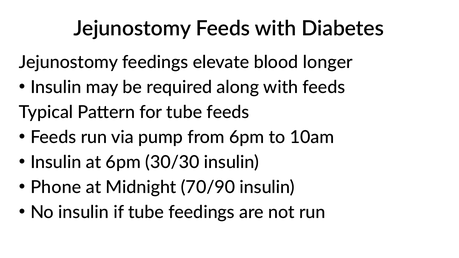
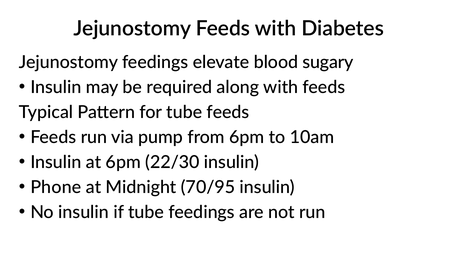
longer: longer -> sugary (328, 62)
30/30: 30/30 -> 22/30 (172, 163)
70/90: 70/90 -> 70/95 (208, 188)
